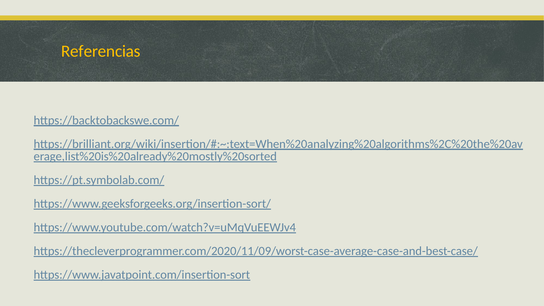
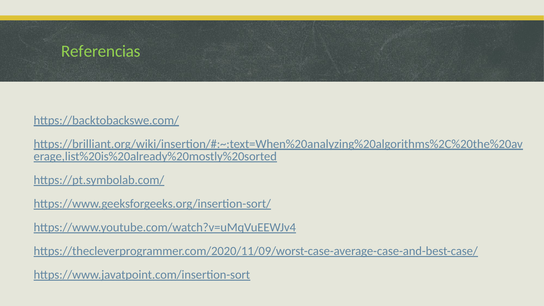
Referencias colour: yellow -> light green (101, 51)
